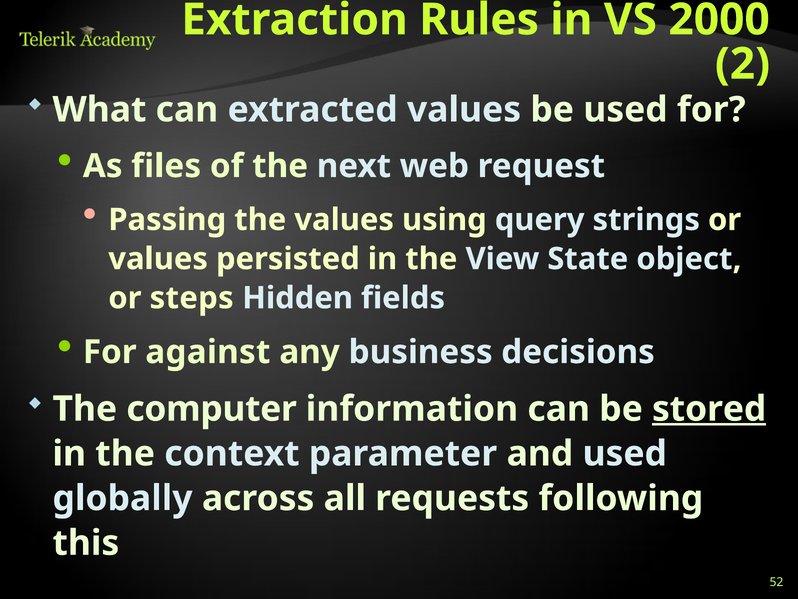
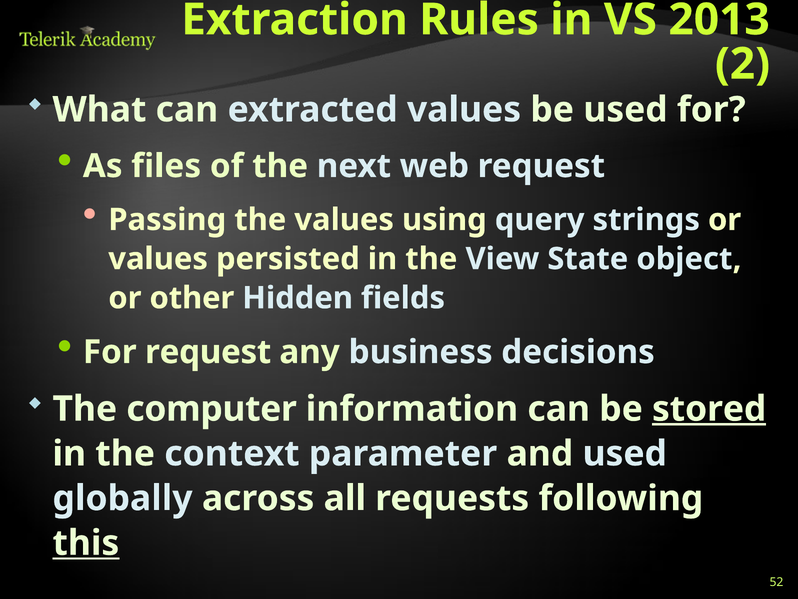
2000: 2000 -> 2013 (719, 20)
steps: steps -> other (192, 298)
For against: against -> request (208, 352)
this underline: none -> present (86, 543)
